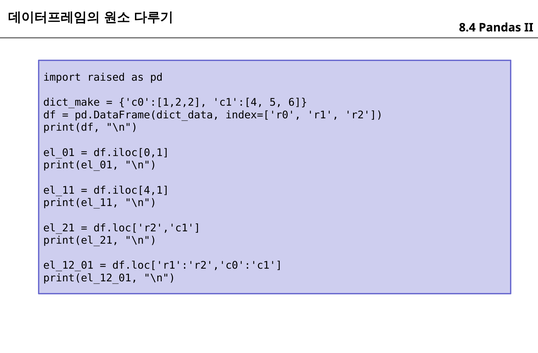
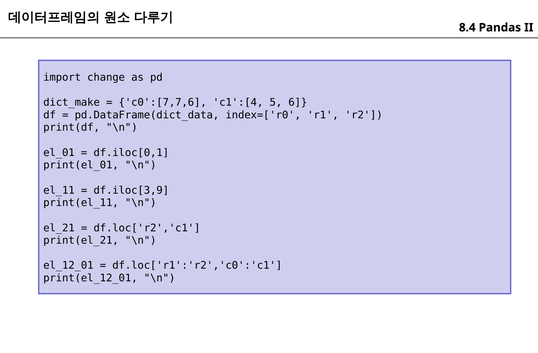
raised: raised -> change (106, 77)
c0':[1,2,2: c0':[1,2,2 -> c0':[7,7,6 (163, 103)
df.iloc[4,1: df.iloc[4,1 -> df.iloc[3,9 (131, 190)
